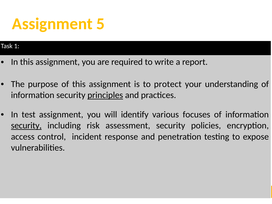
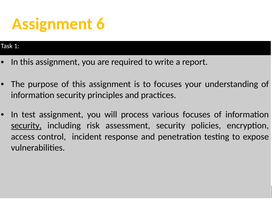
5: 5 -> 6 (101, 24)
to protect: protect -> focuses (168, 84)
principles underline: present -> none (105, 95)
identify: identify -> process (135, 115)
